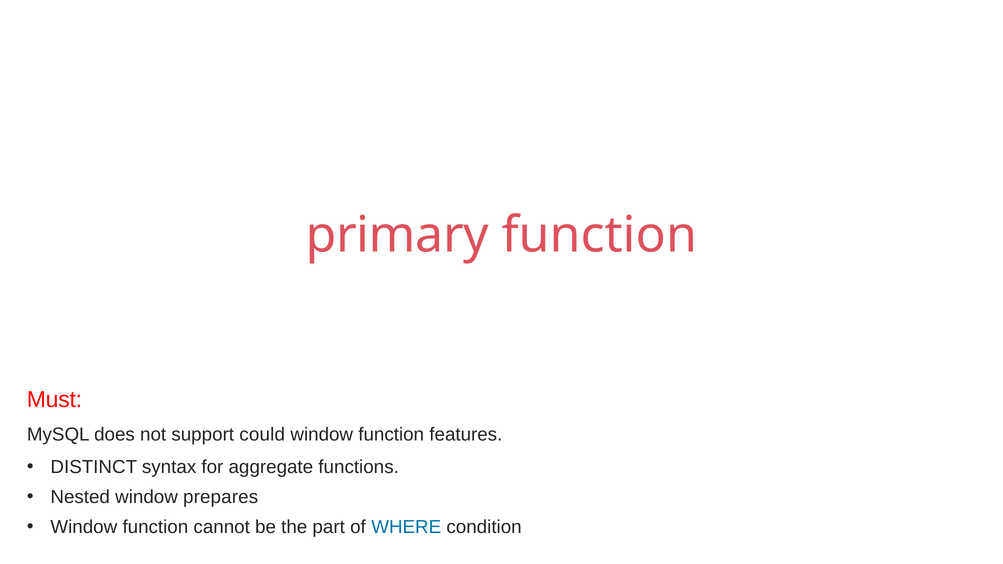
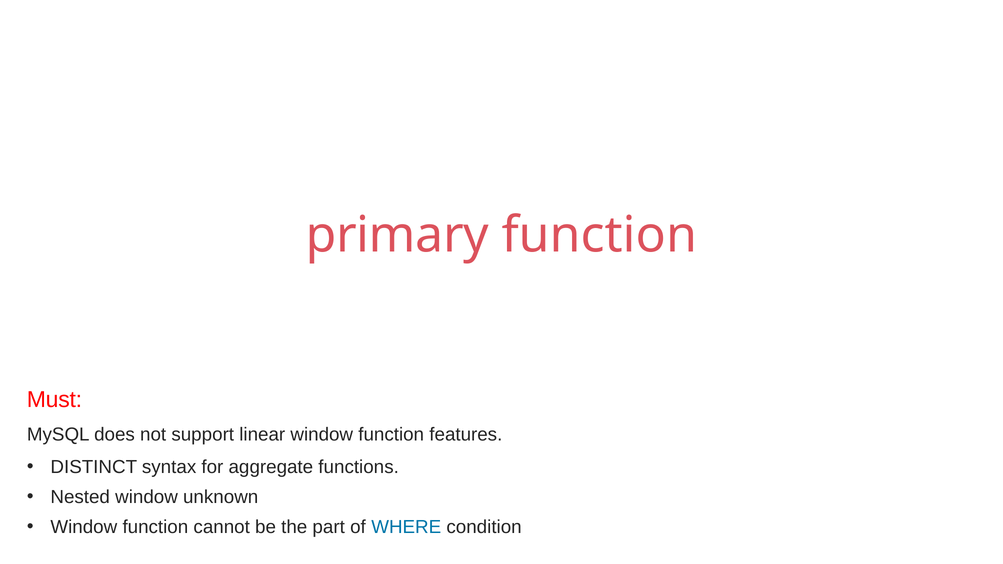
could: could -> linear (262, 435)
prepares: prepares -> unknown (221, 497)
